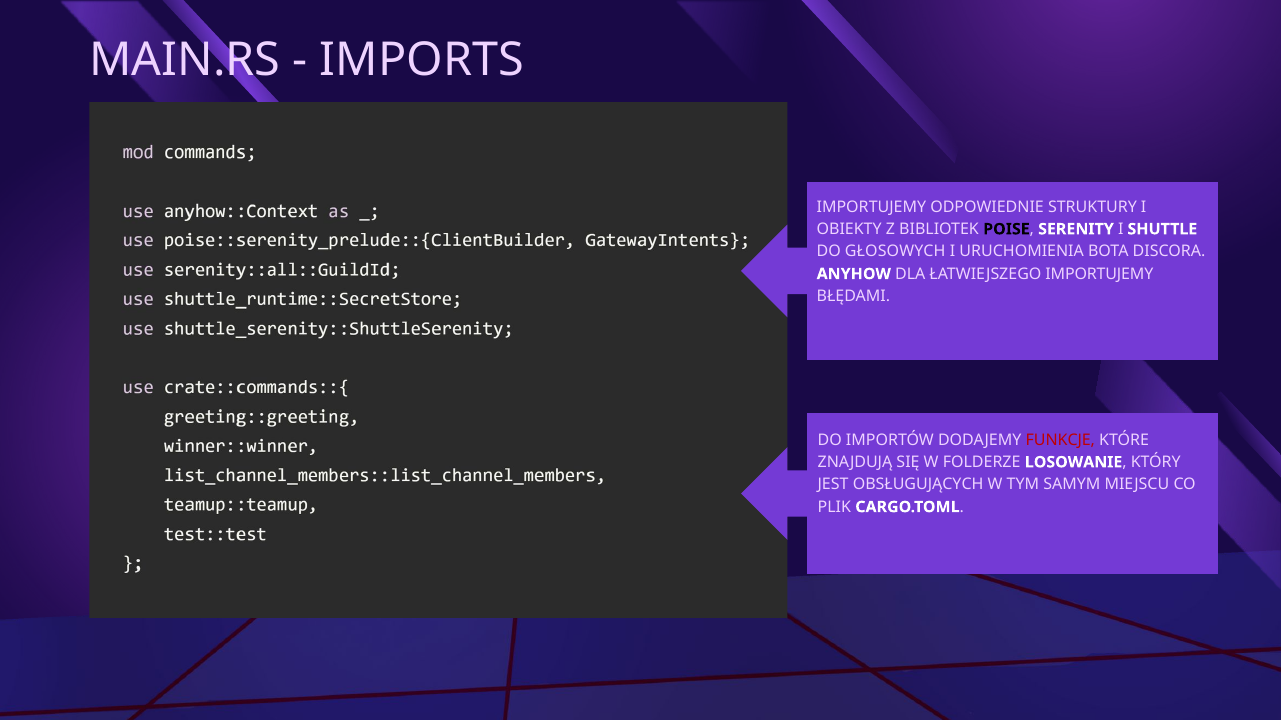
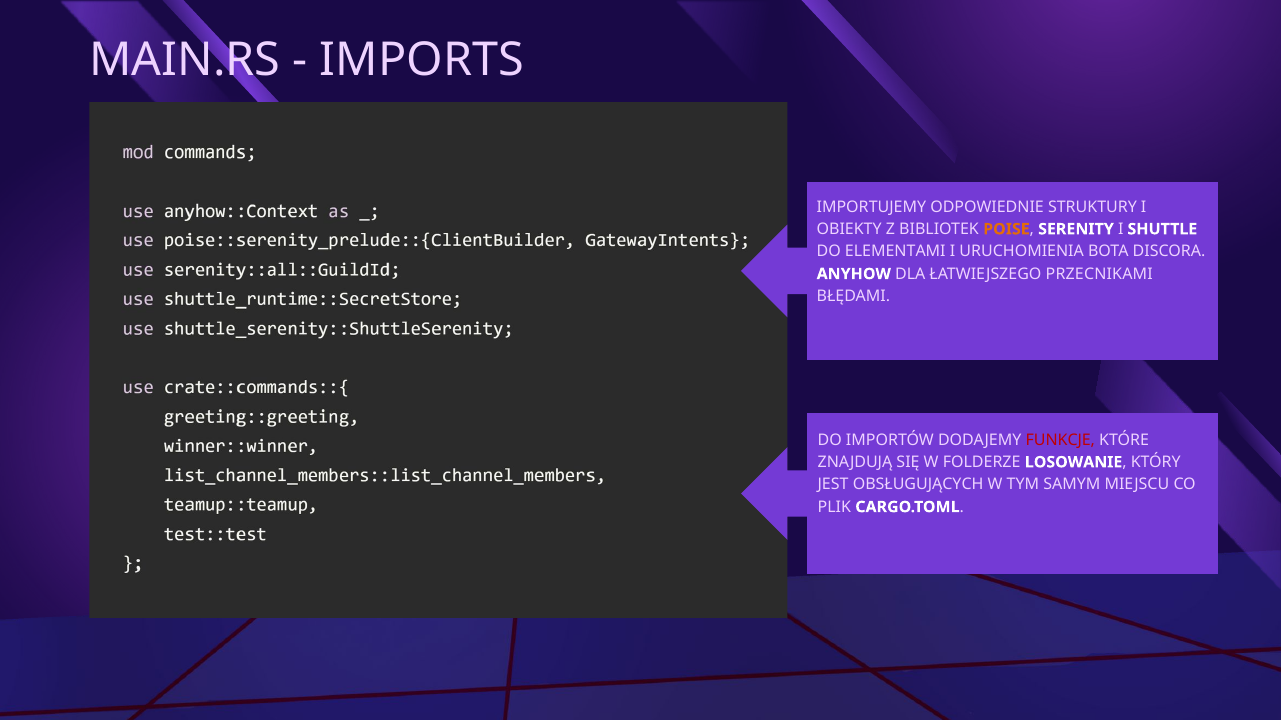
POISE colour: black -> orange (1006, 229)
GŁOSOWYCH: GŁOSOWYCH -> ELEMENTAMI (895, 252)
ŁATWIEJSZEGO IMPORTUJEMY: IMPORTUJEMY -> PRZECNIKAMI (1099, 274)
